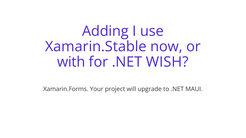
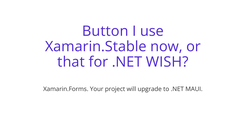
Adding: Adding -> Button (105, 31)
with: with -> that (71, 62)
